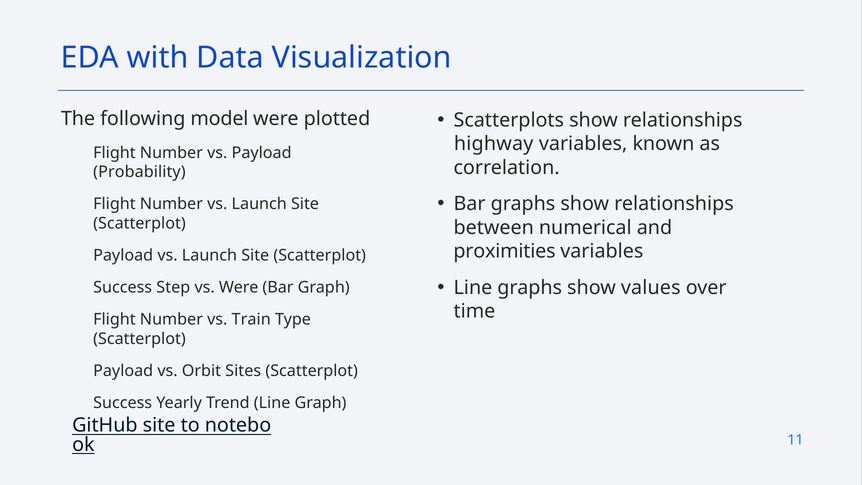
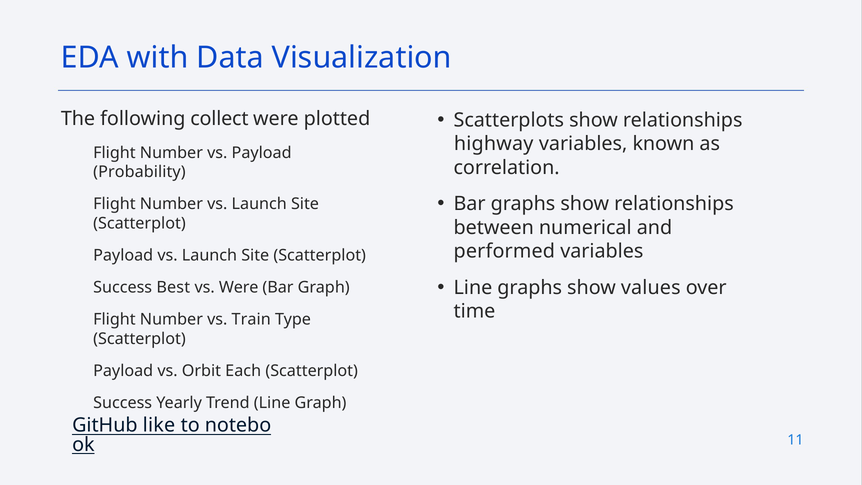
model: model -> collect (219, 119)
proximities: proximities -> performed (504, 251)
Step: Step -> Best (173, 287)
Sites: Sites -> Each (243, 371)
GitHub site: site -> like (159, 425)
